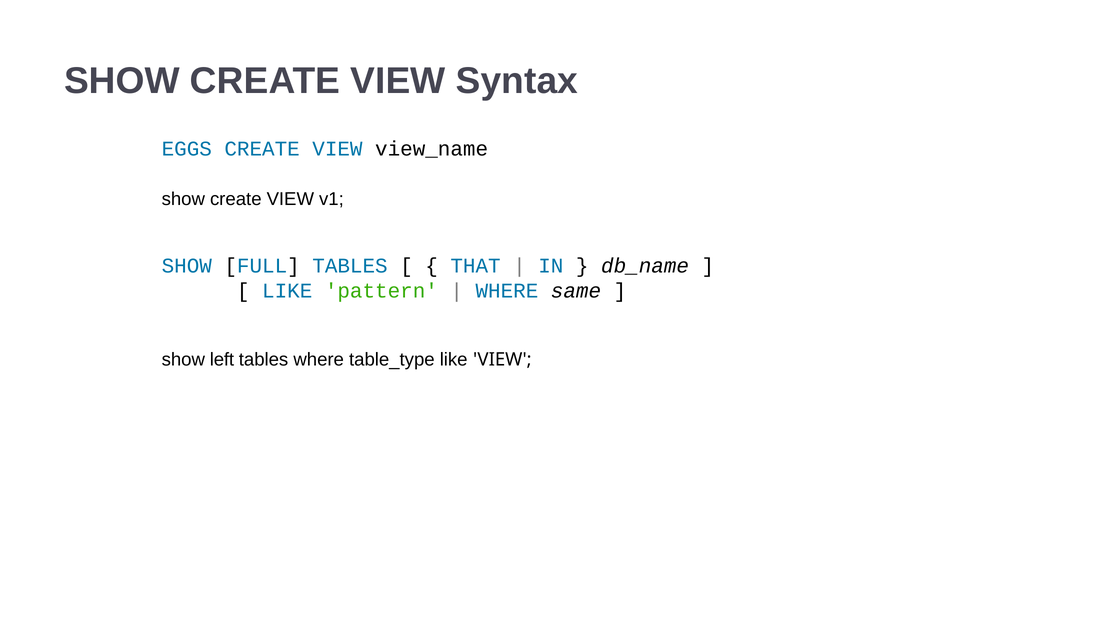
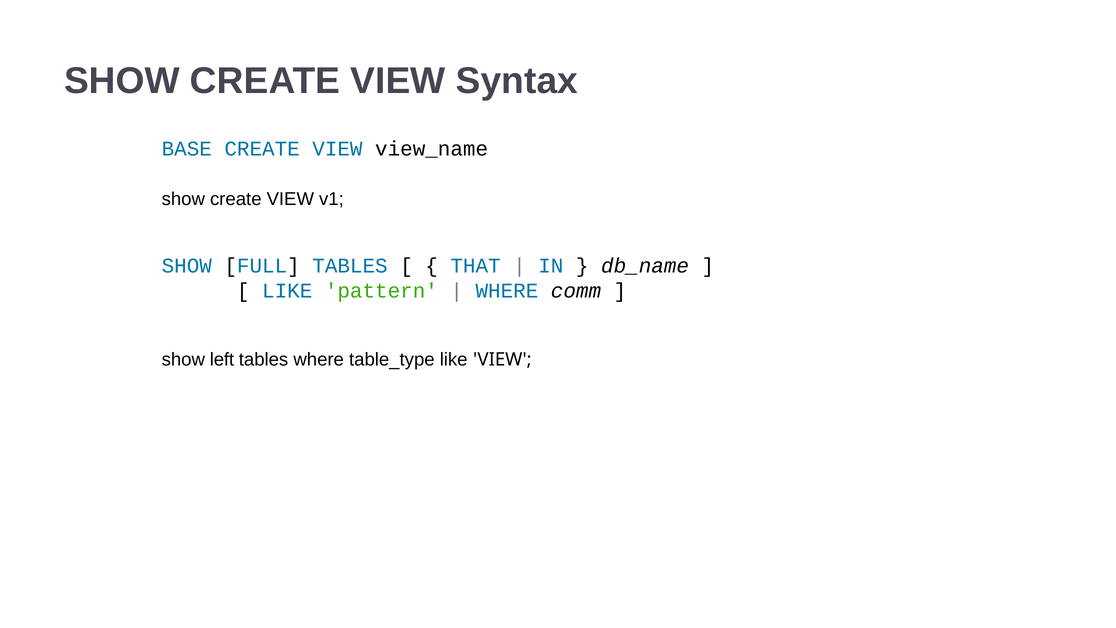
EGGS: EGGS -> BASE (187, 149)
same: same -> comm (576, 291)
